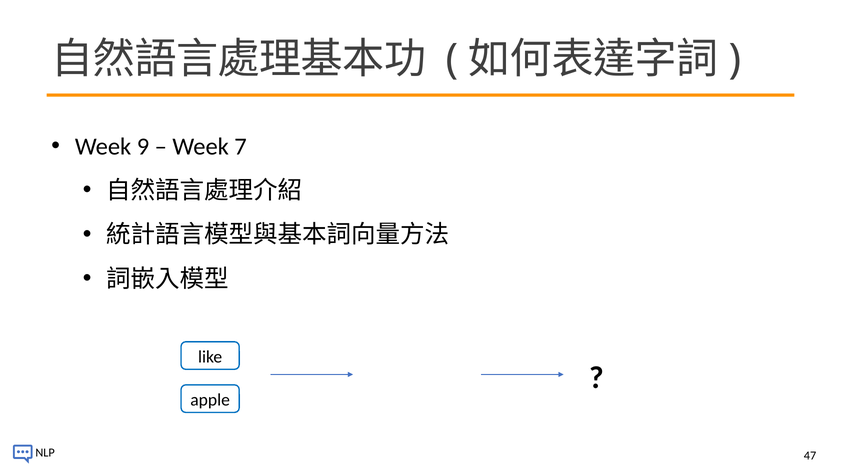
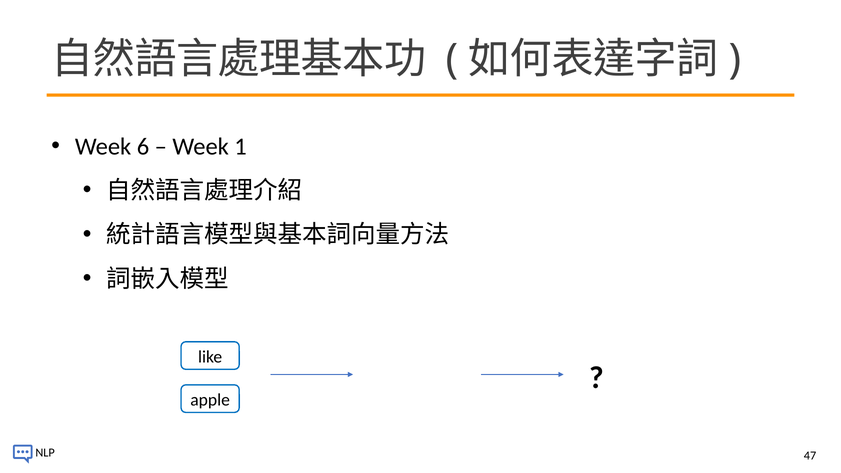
9: 9 -> 6 (143, 147)
7: 7 -> 1 (241, 147)
